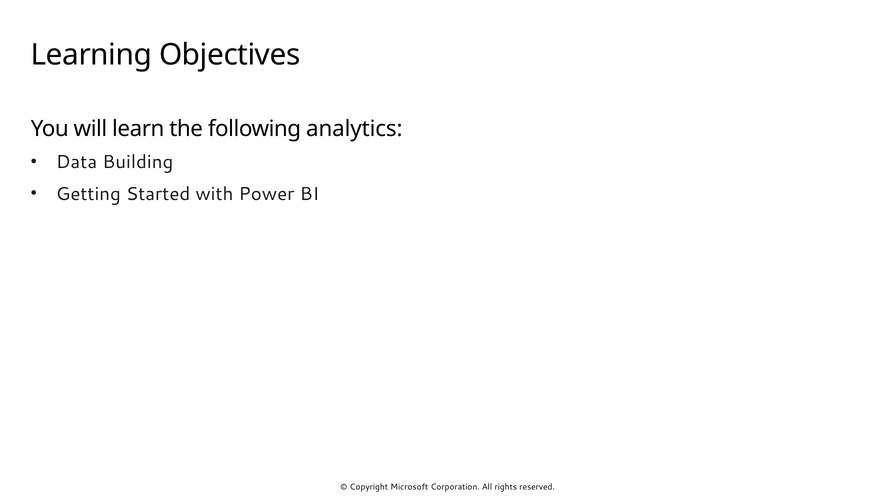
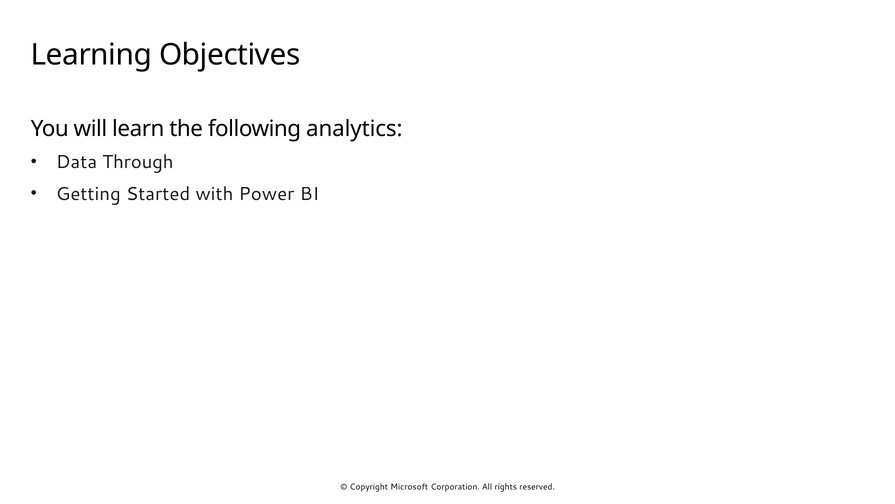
Building: Building -> Through (138, 162)
